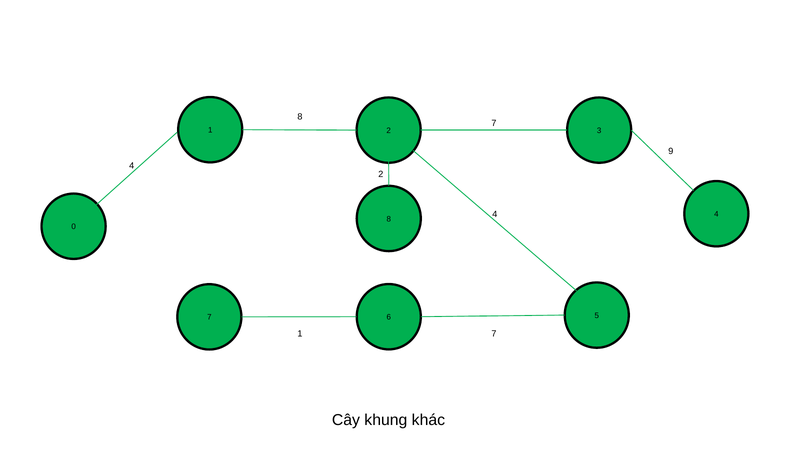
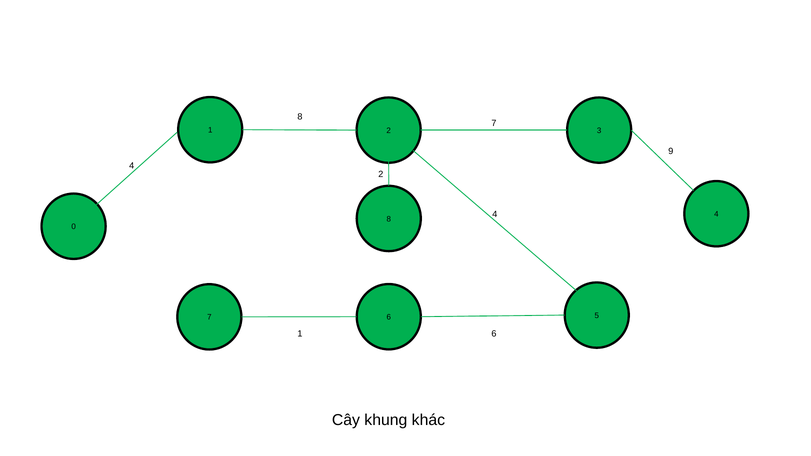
1 7: 7 -> 6 (494, 334)
